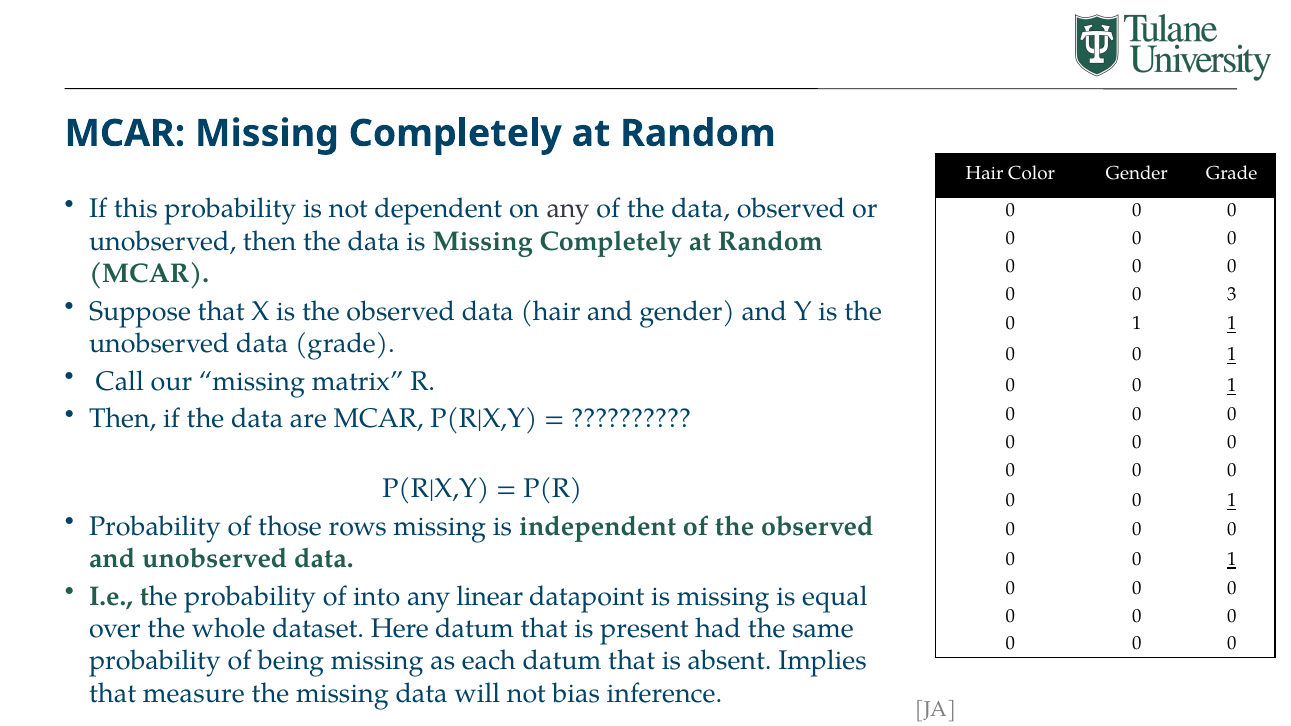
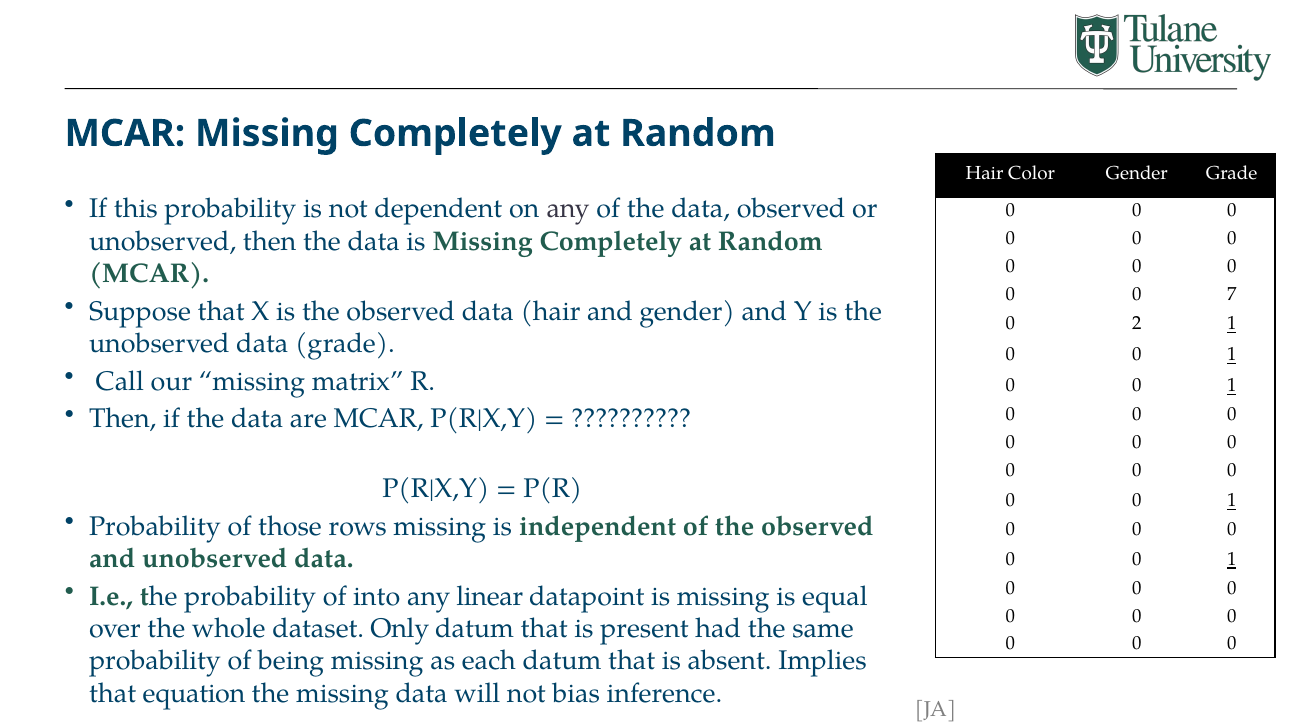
3: 3 -> 7 (1232, 294)
1: 1 -> 2 (1137, 323)
Here: Here -> Only (400, 629)
measure: measure -> equation (194, 693)
